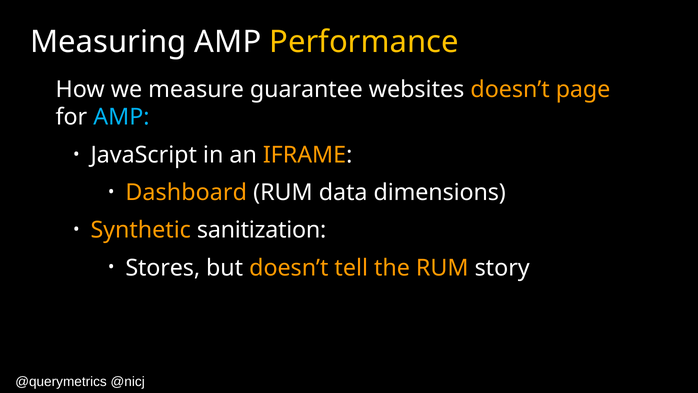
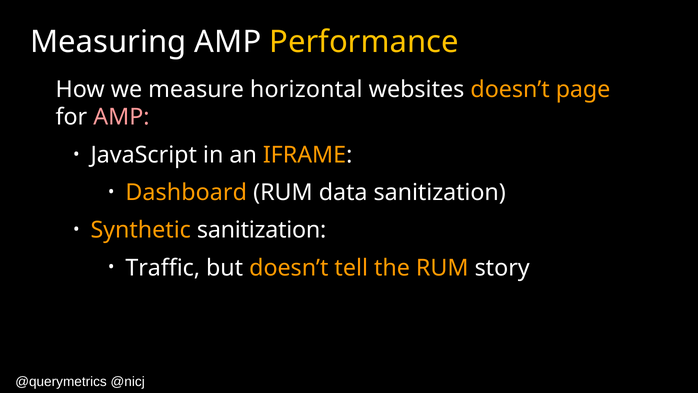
guarantee: guarantee -> horizontal (306, 89)
AMP colour: light blue -> pink (121, 117)
data dimensions: dimensions -> sanitization (440, 192)
Stores: Stores -> Traffic (163, 268)
